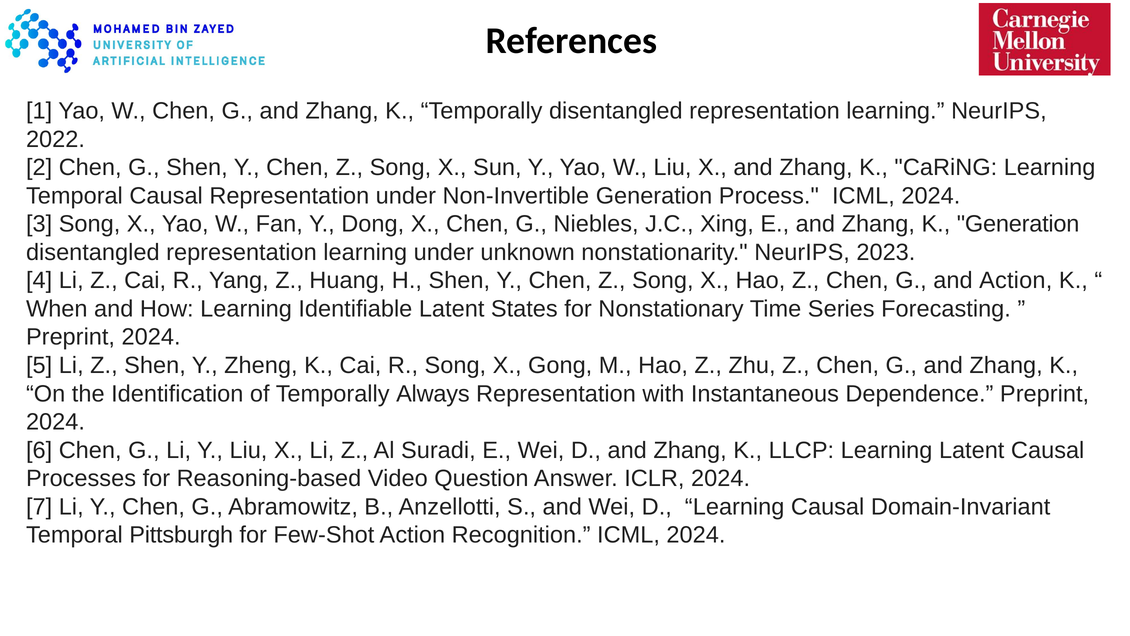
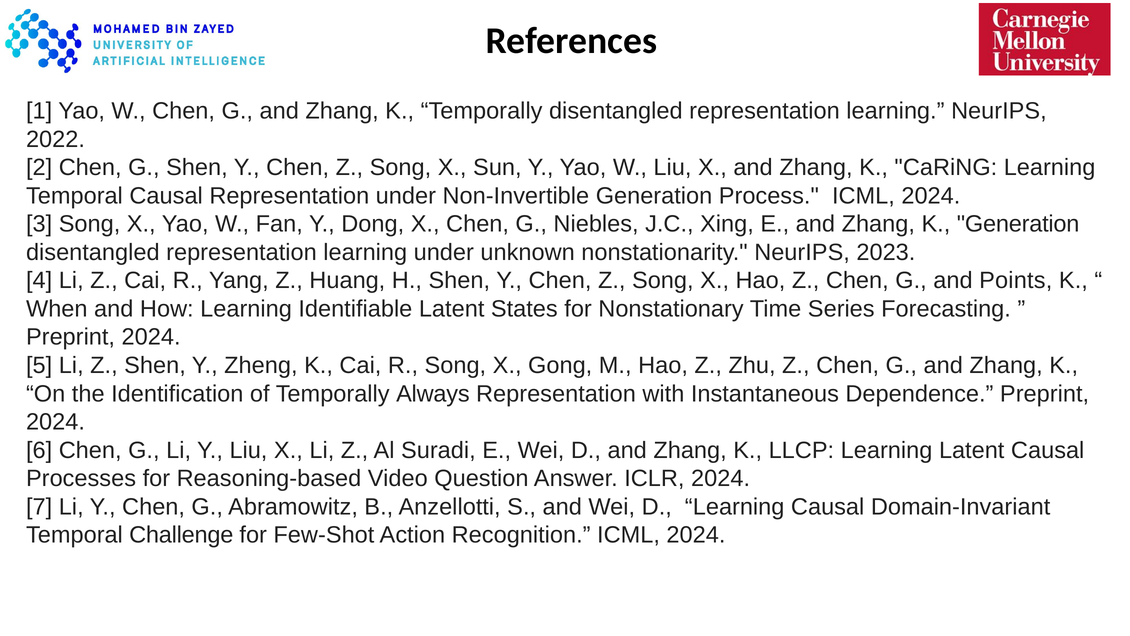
and Action: Action -> Points (1016, 280)
Pittsburgh: Pittsburgh -> Challenge (181, 535)
